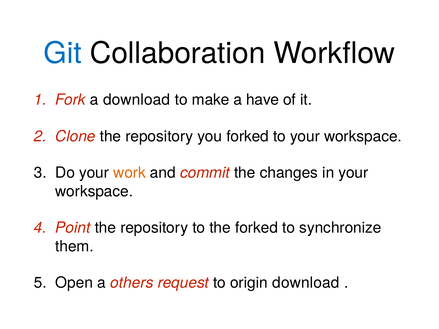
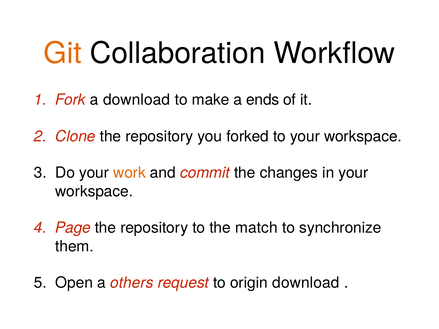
Git colour: blue -> orange (63, 54)
have: have -> ends (263, 100)
Point: Point -> Page (73, 228)
the forked: forked -> match (256, 228)
